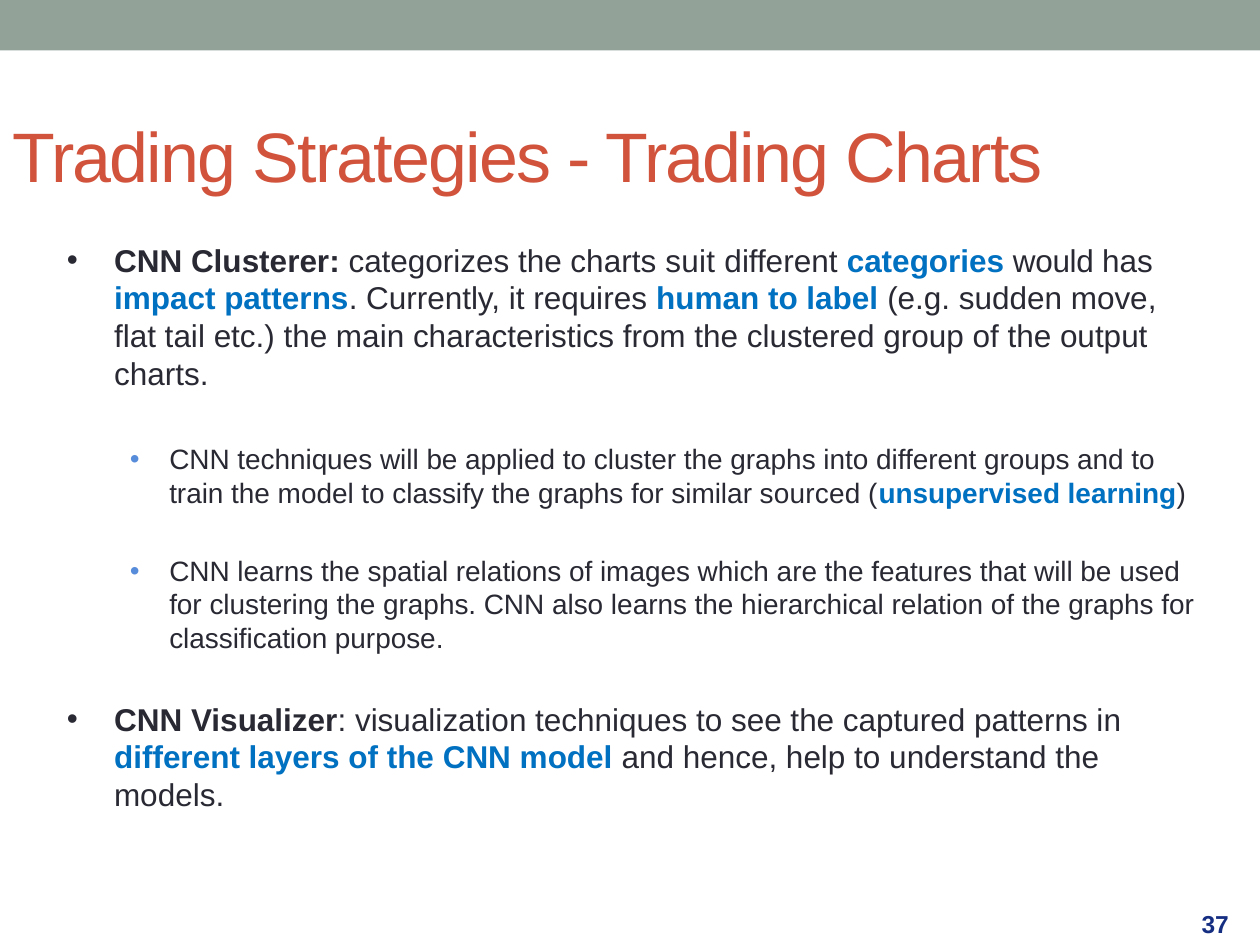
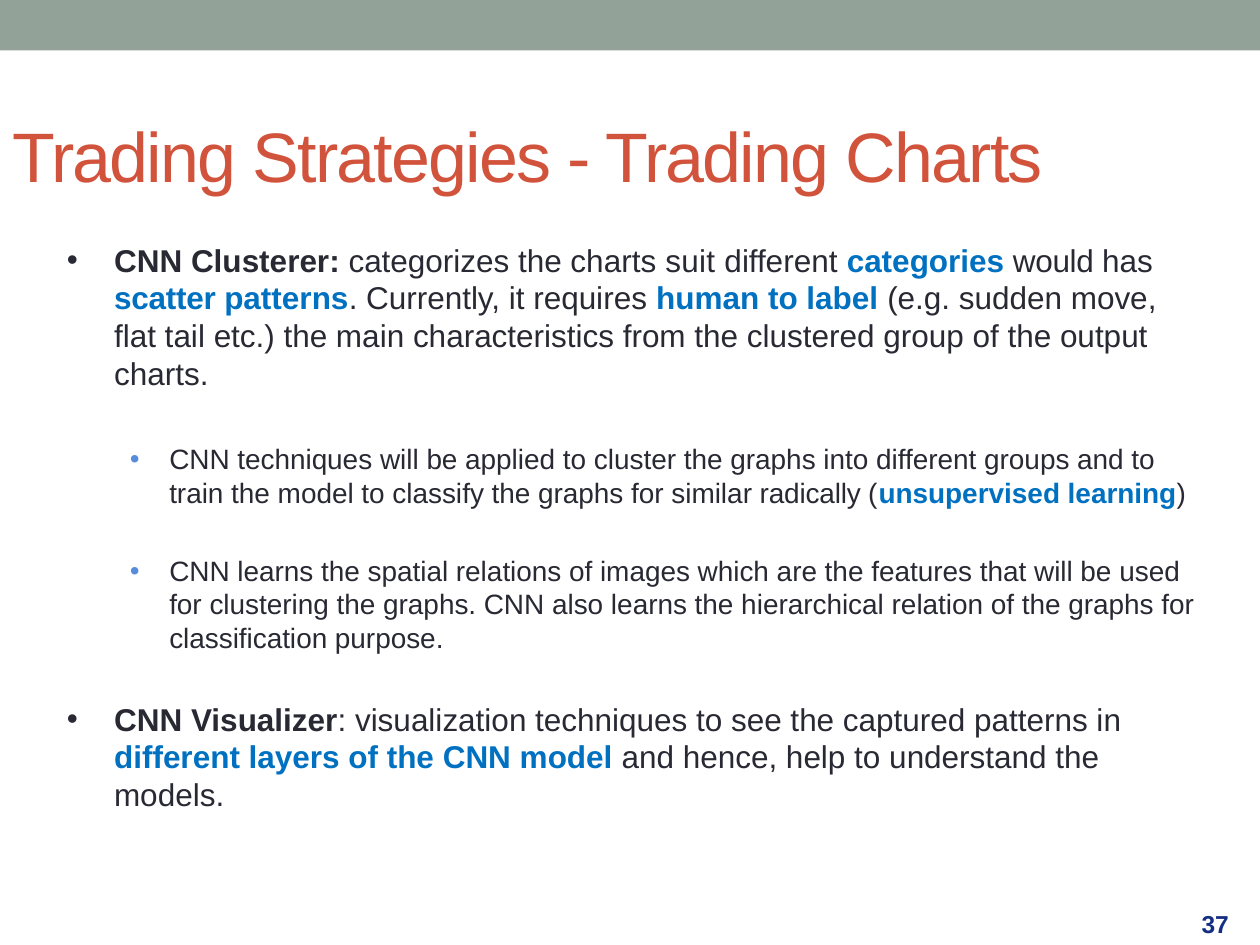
impact: impact -> scatter (165, 299)
sourced: sourced -> radically (810, 494)
